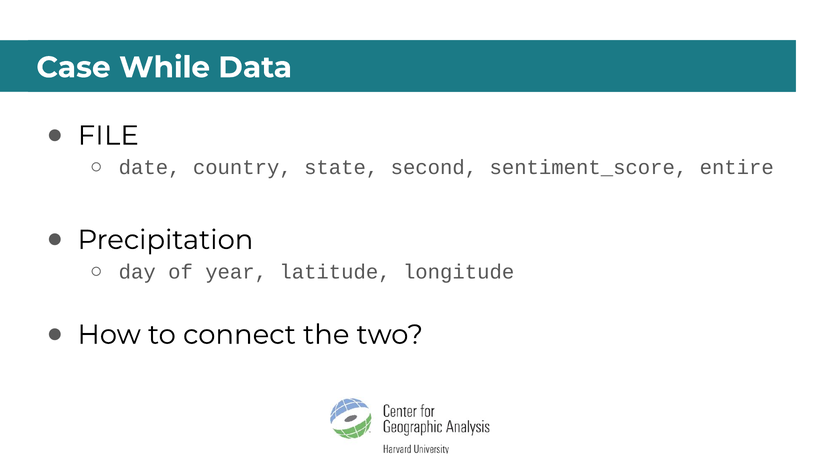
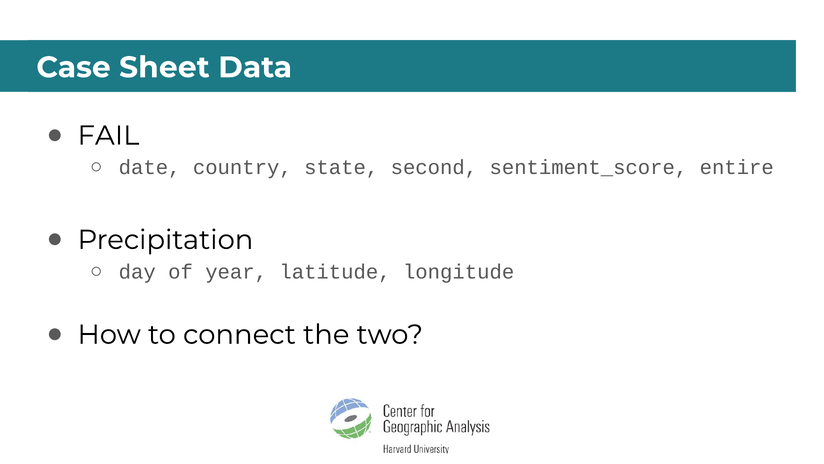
While: While -> Sheet (164, 67)
FILE: FILE -> FAIL (108, 135)
